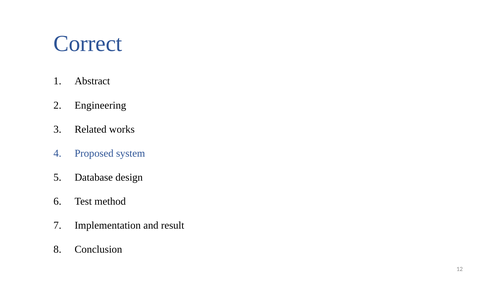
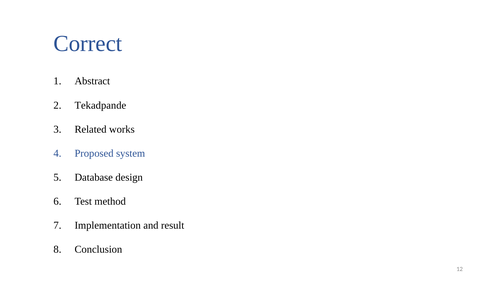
Engineering: Engineering -> Tekadpande (100, 105)
